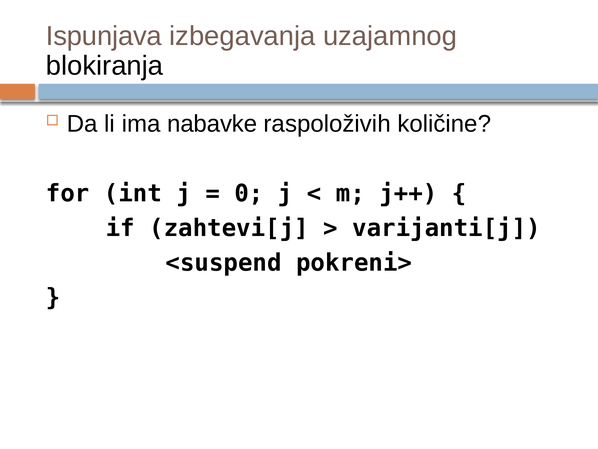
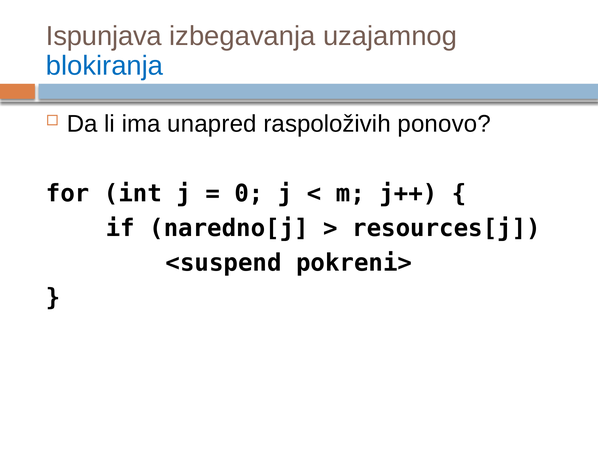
blokiranja colour: black -> blue (105, 66)
nabavke: nabavke -> unapred (212, 124)
količine: količine -> ponovo (444, 124)
zahtevi[j: zahtevi[j -> naredno[j (229, 228)
varijanti[j: varijanti[j -> resources[j (446, 228)
